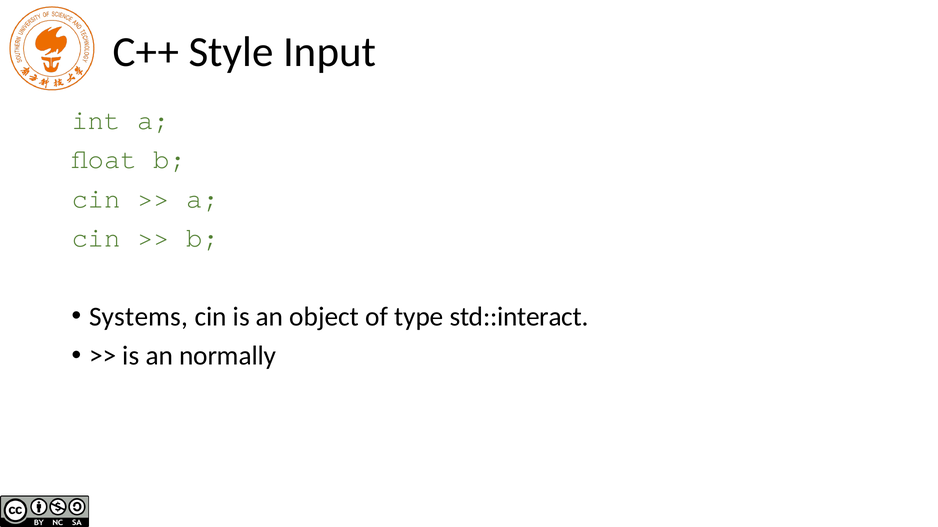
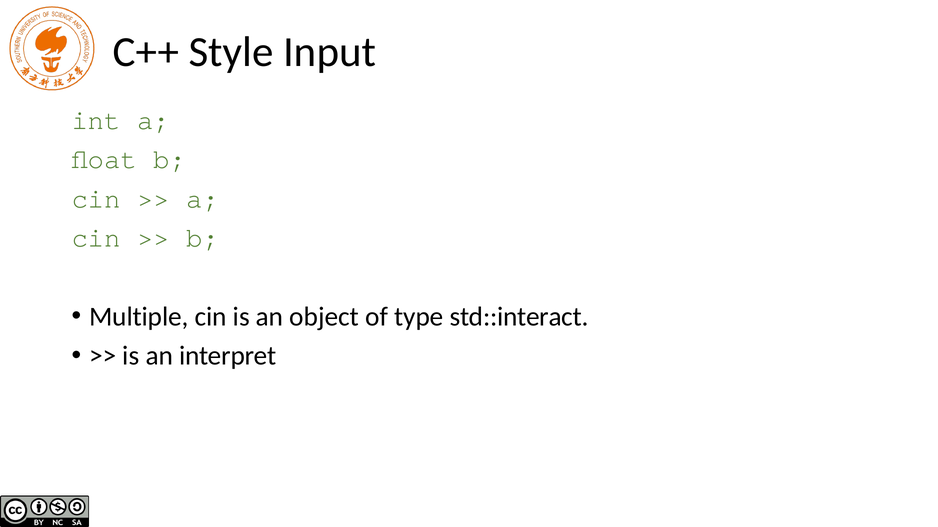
Systems: Systems -> Multiple (139, 317)
normally: normally -> interpret (228, 356)
